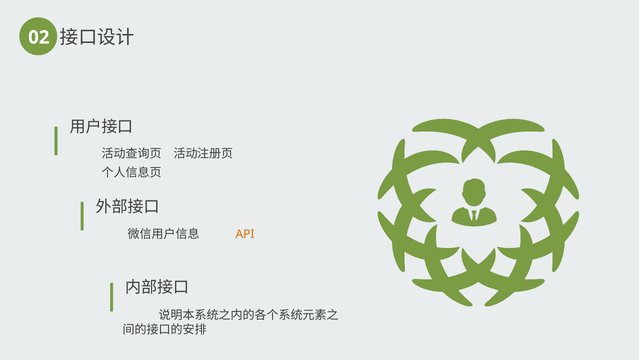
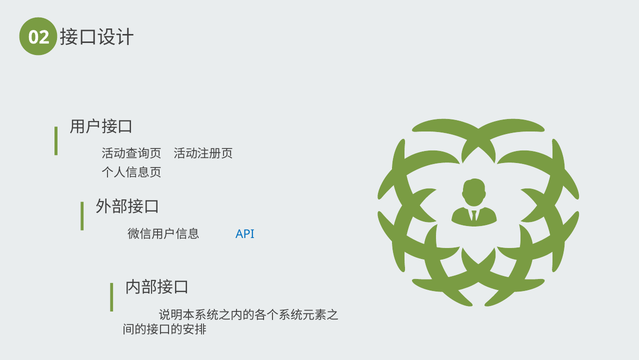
API colour: orange -> blue (245, 234)
